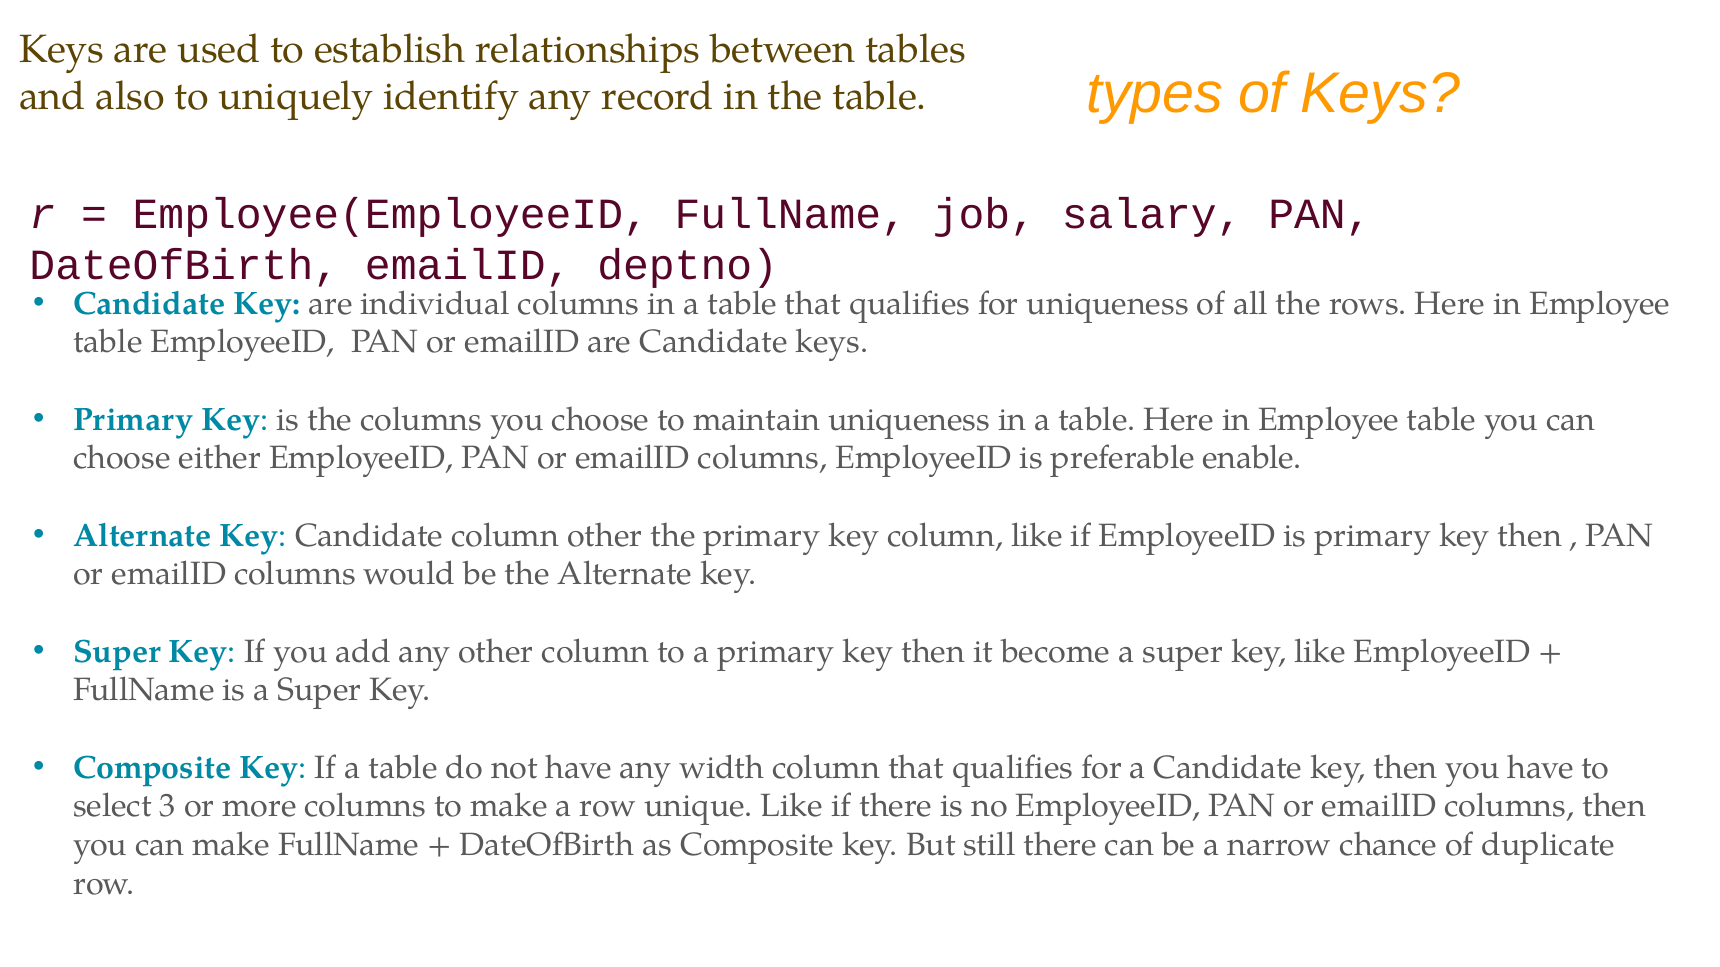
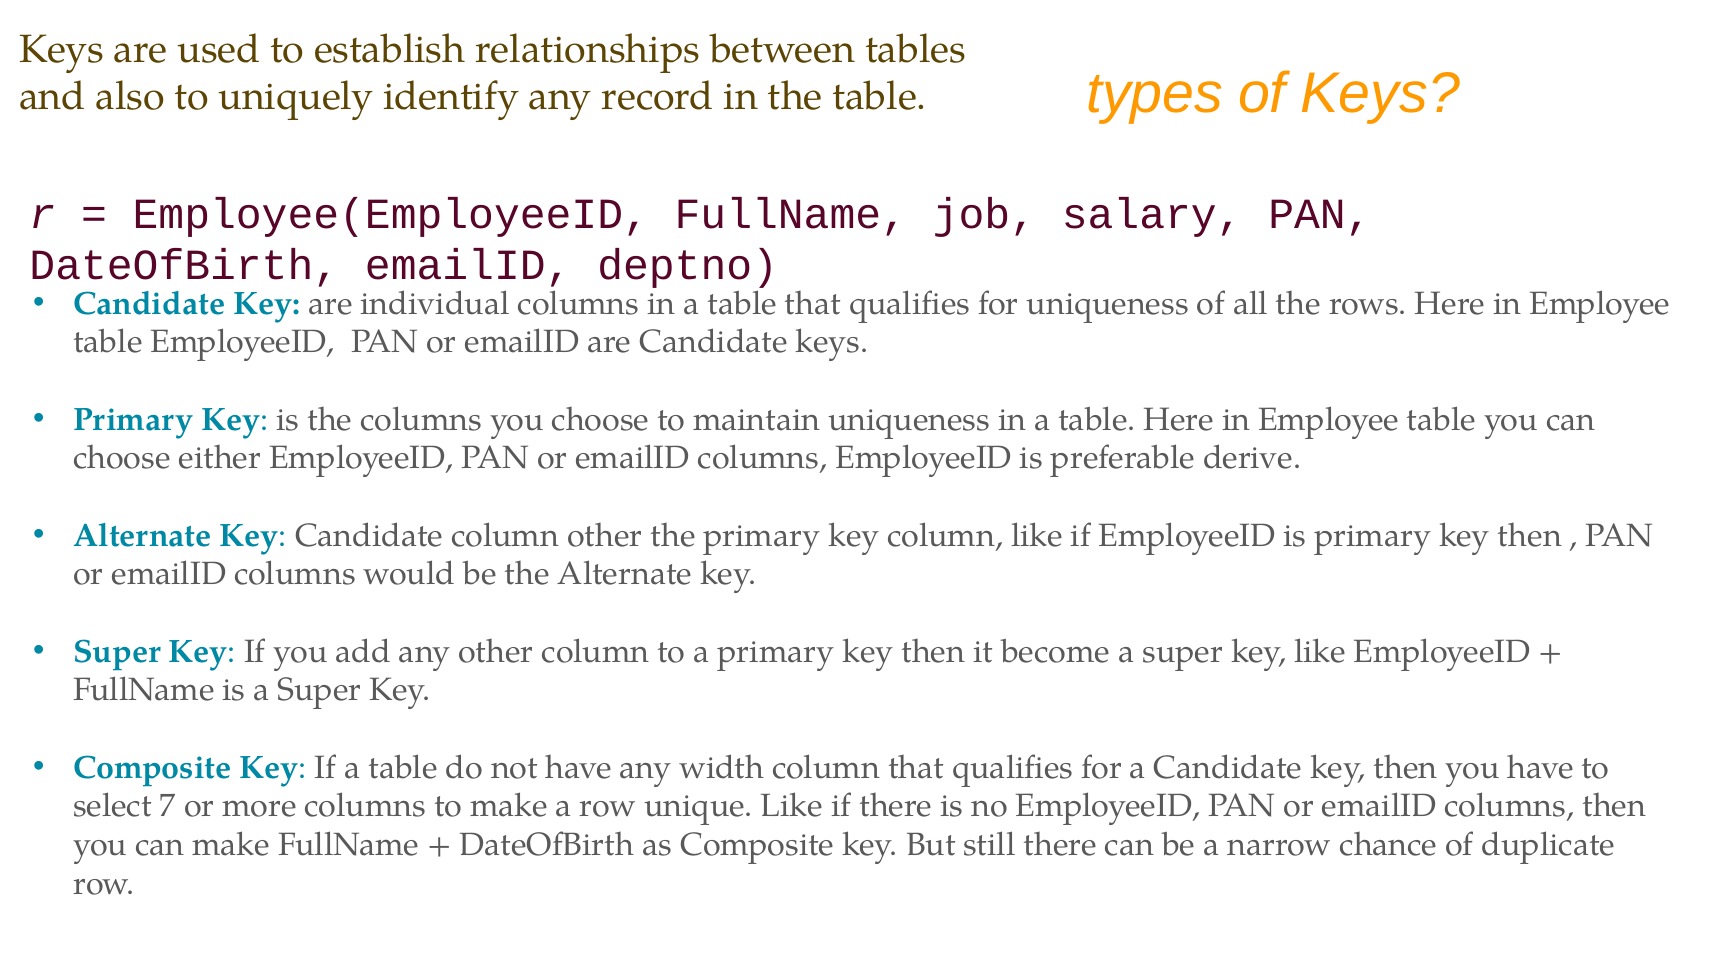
enable: enable -> derive (1252, 458)
3: 3 -> 7 (168, 807)
